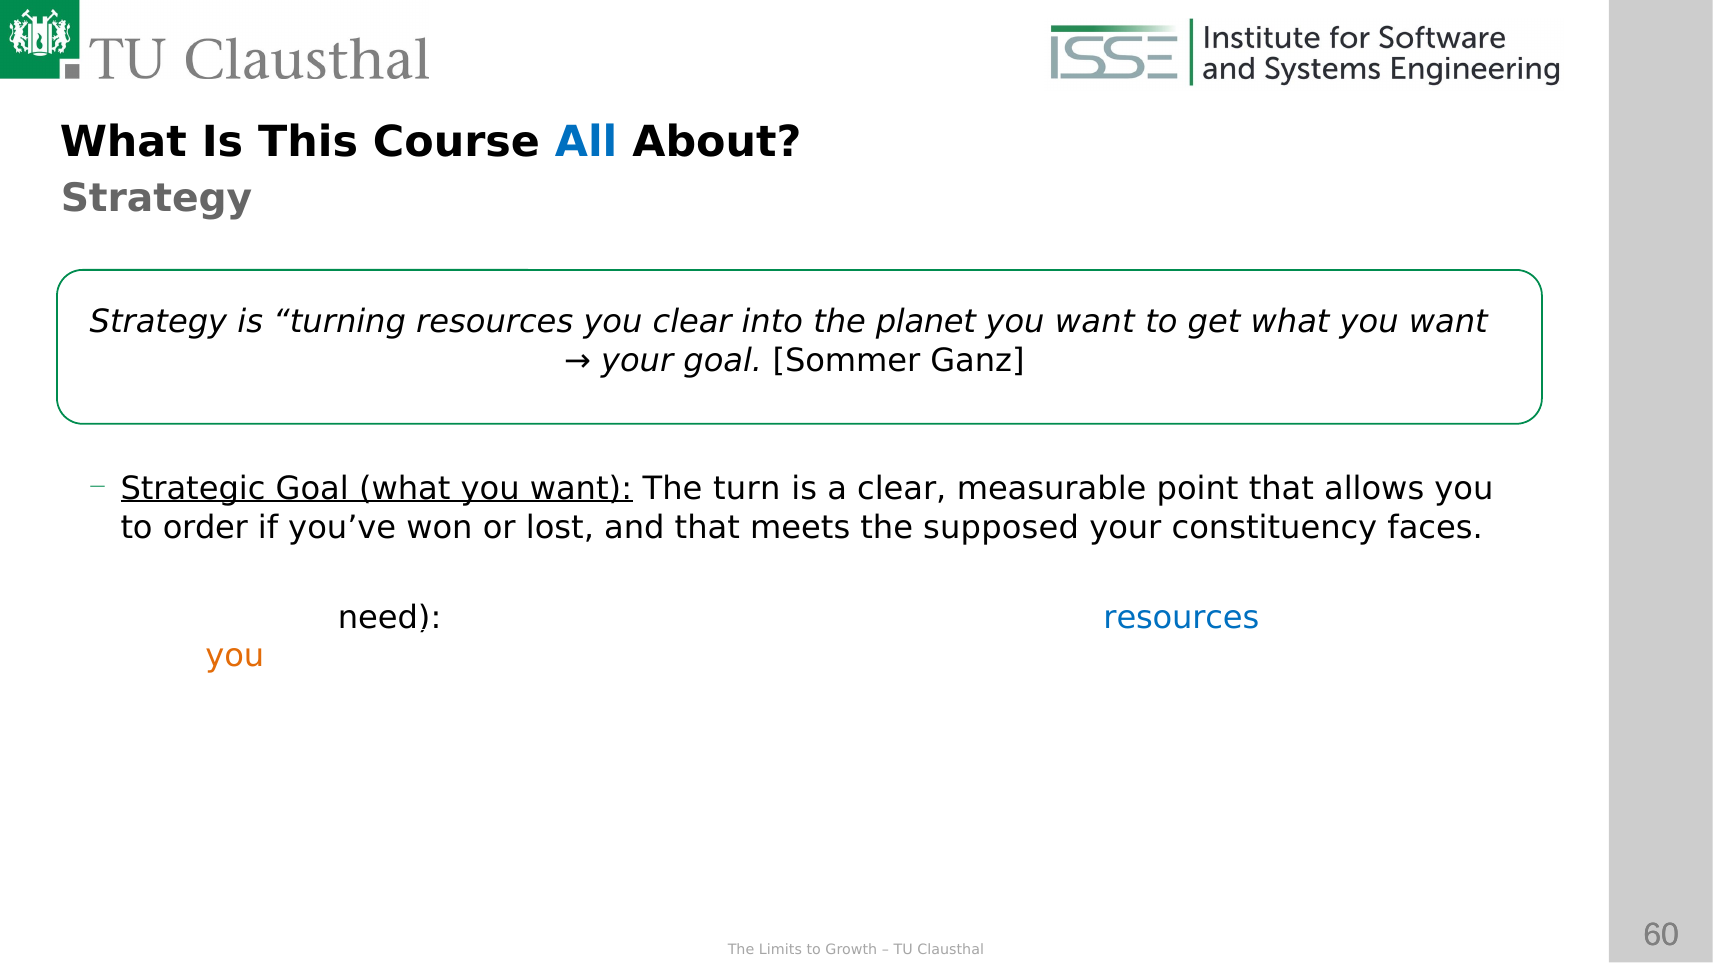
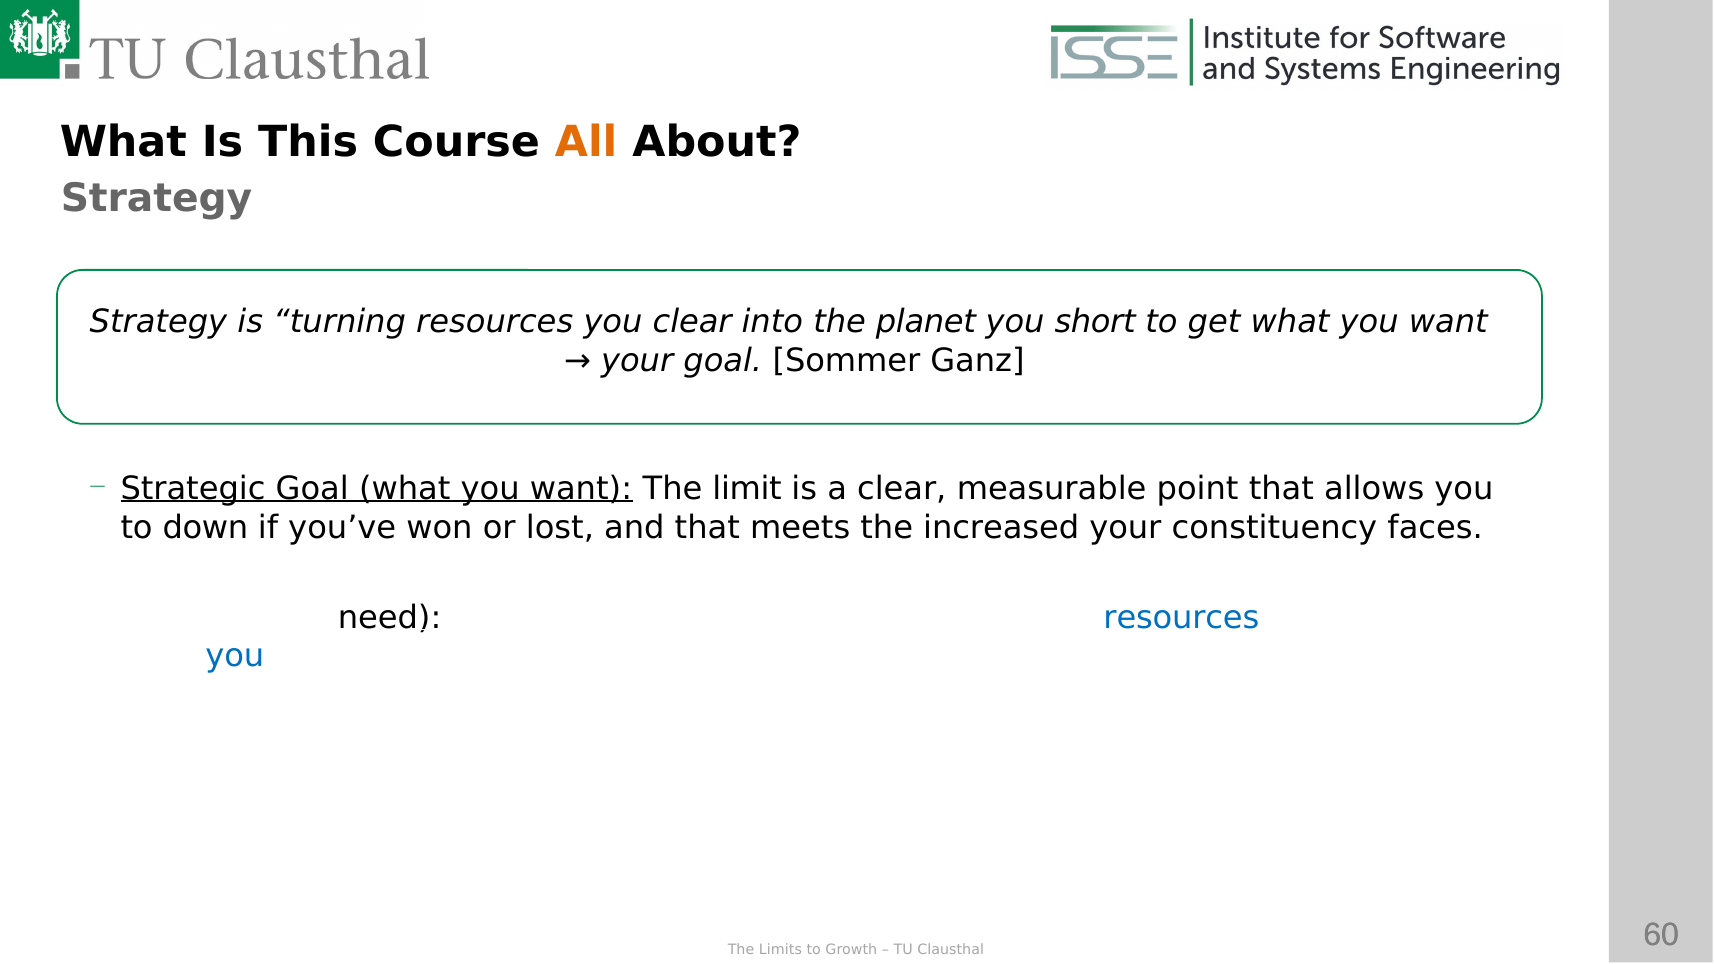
All colour: blue -> orange (586, 143)
want: want -> short (1095, 322)
The turn: turn -> limit (747, 489)
order: order -> down (205, 528)
supposed: supposed -> increased (1001, 528)
you colour: orange -> blue (235, 656)
